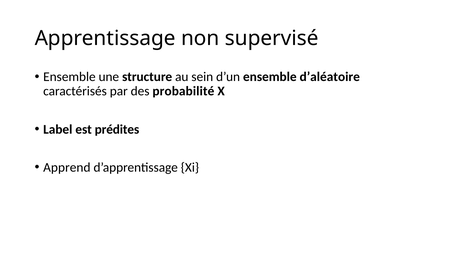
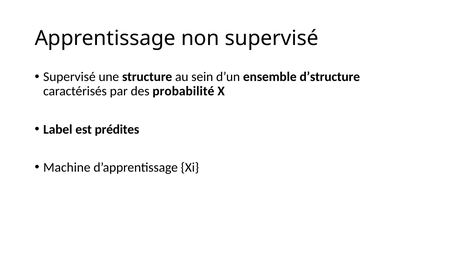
Ensemble: Ensemble -> Supervisé (69, 77)
d’aléatoire: d’aléatoire -> d’structure (330, 77)
Apprend: Apprend -> Machine (67, 167)
